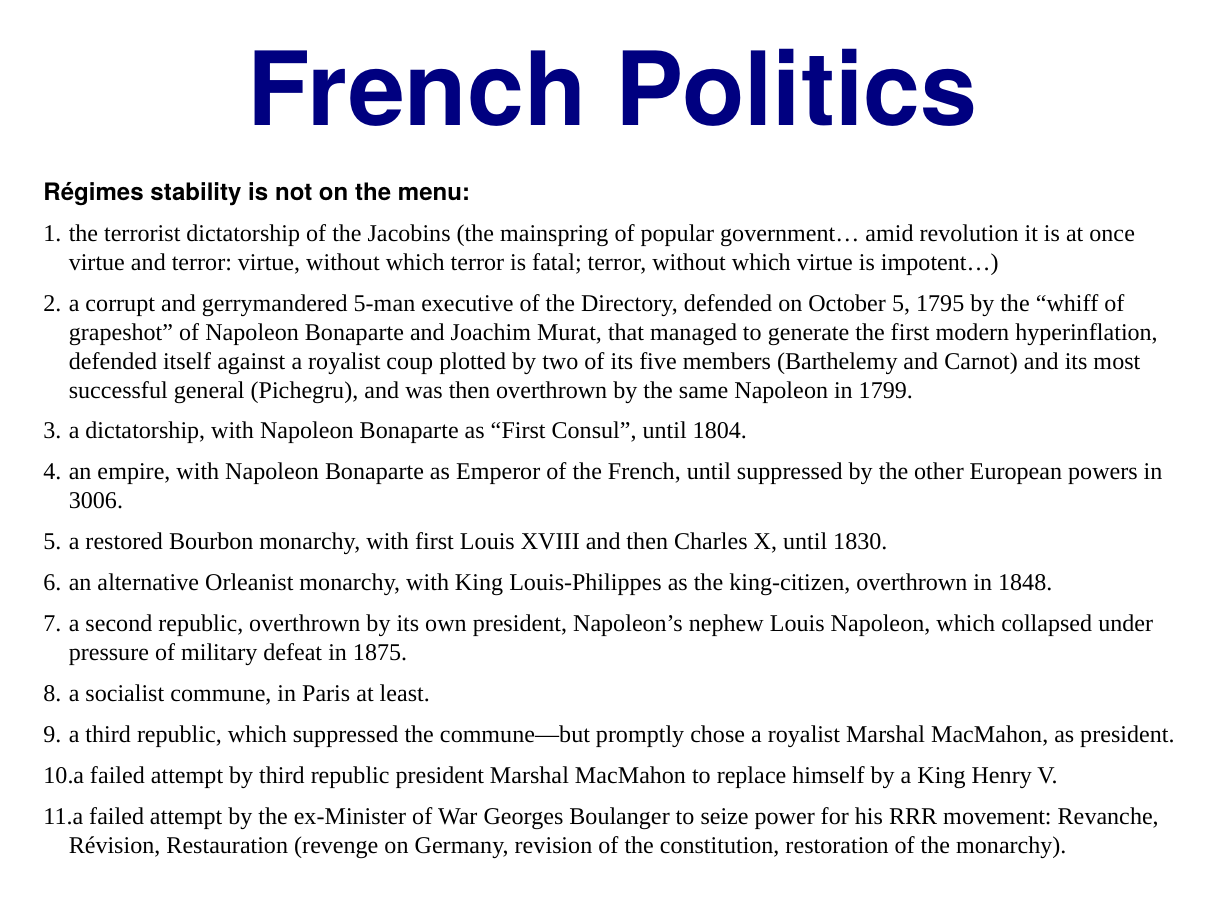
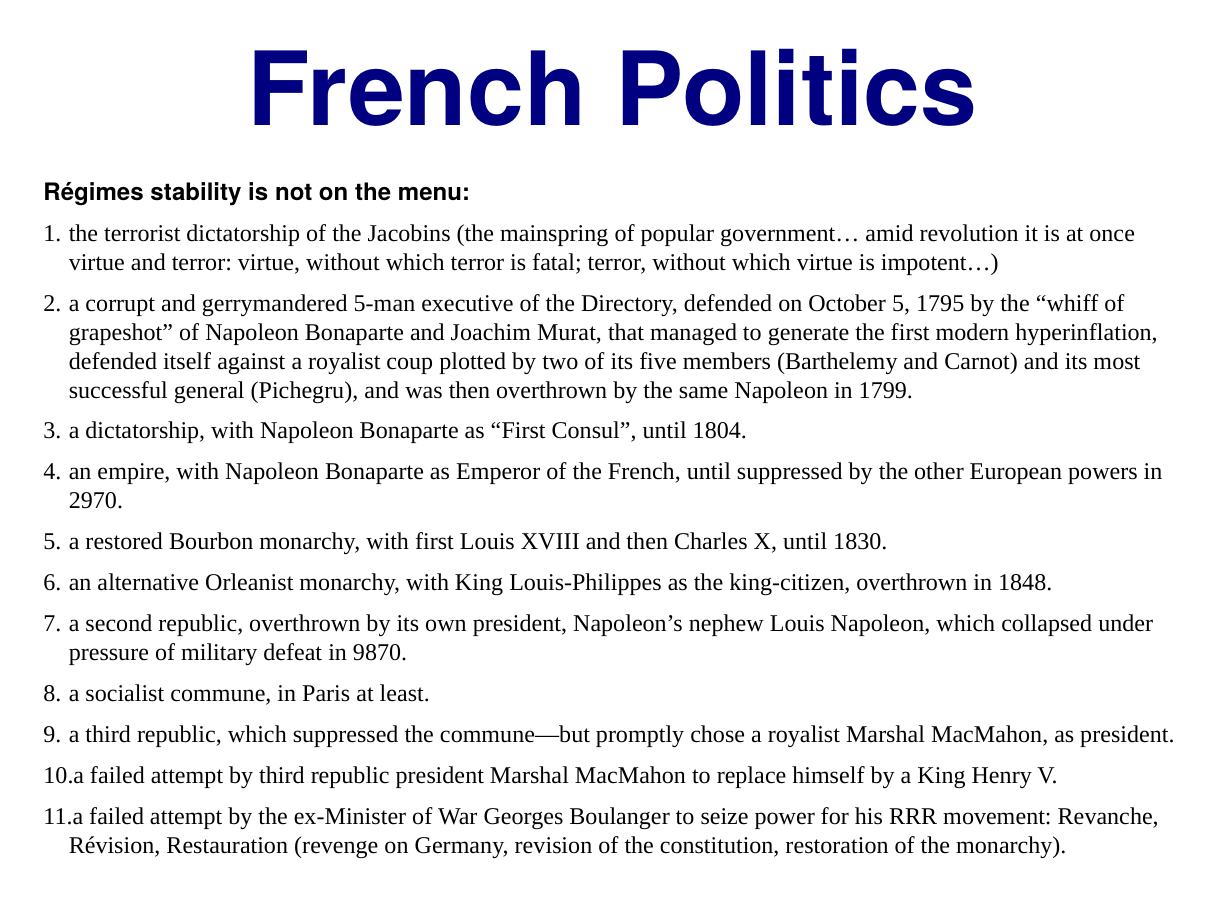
3006: 3006 -> 2970 (96, 501)
1875: 1875 -> 9870 (380, 653)
